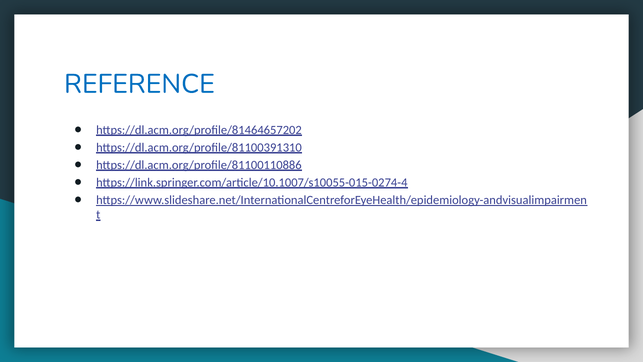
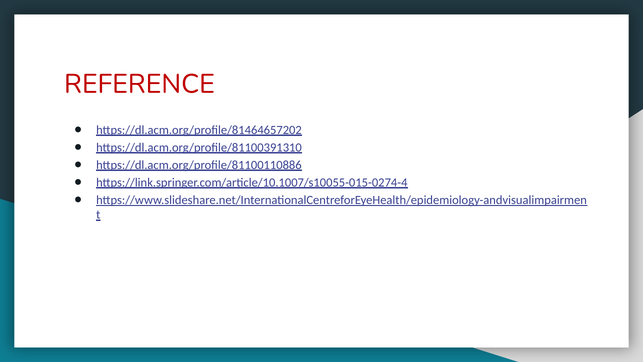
REFERENCE colour: blue -> red (139, 84)
